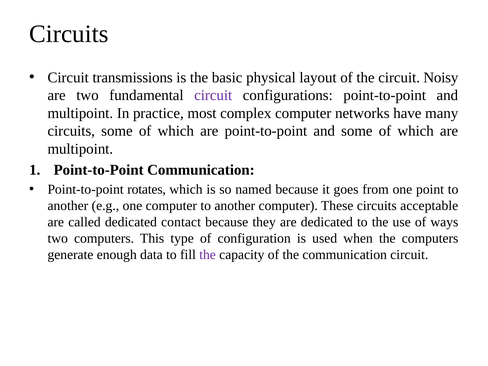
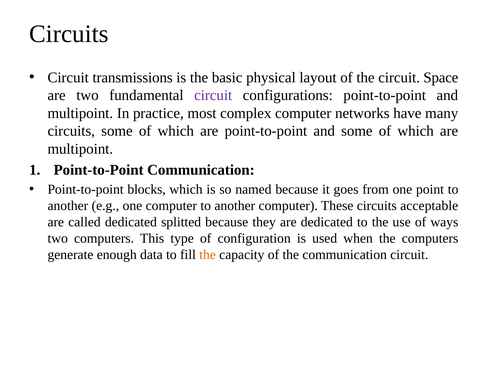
Noisy: Noisy -> Space (441, 77)
rotates: rotates -> blocks (147, 189)
contact: contact -> splitted (181, 222)
the colour: purple -> orange (208, 255)
